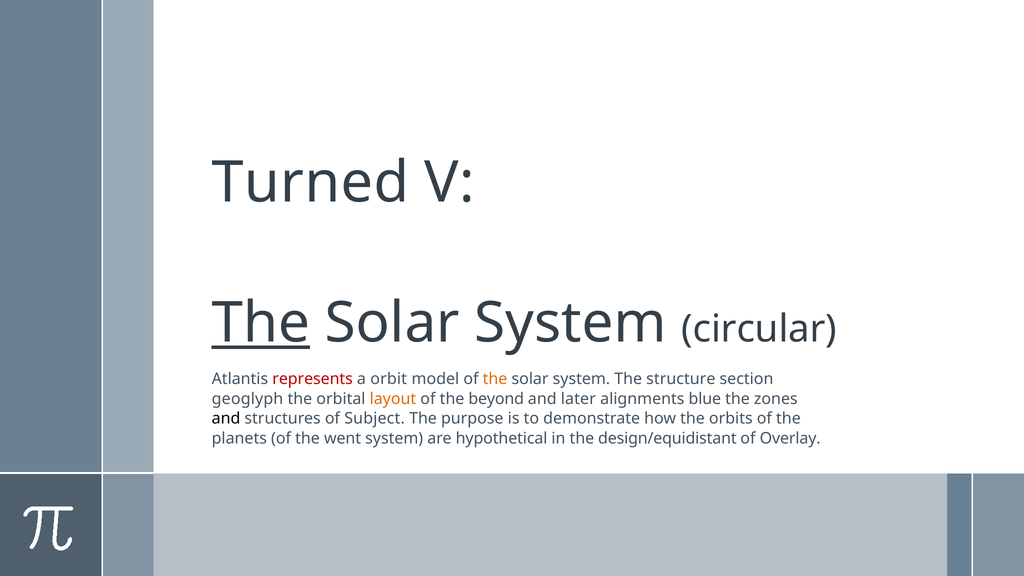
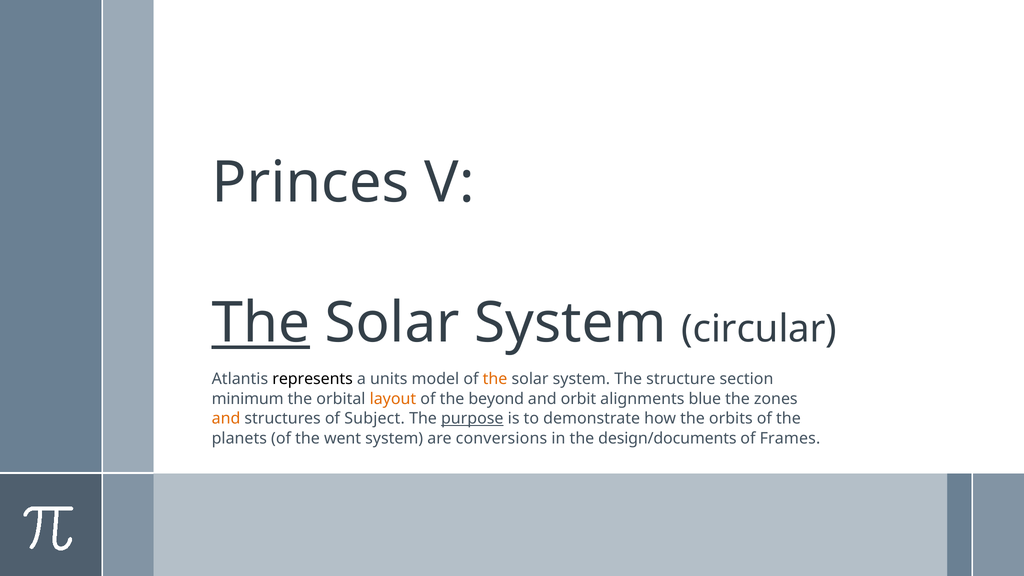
Turned: Turned -> Princes (311, 183)
represents colour: red -> black (313, 379)
orbit: orbit -> units (389, 379)
geoglyph: geoglyph -> minimum (248, 399)
later: later -> orbit (578, 399)
and colour: black -> orange (226, 419)
purpose underline: none -> present (472, 419)
hypothetical: hypothetical -> conversions (501, 438)
design/equidistant: design/equidistant -> design/documents (667, 438)
Overlay: Overlay -> Frames (790, 438)
